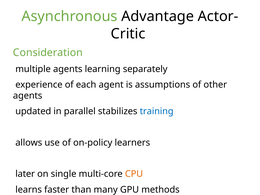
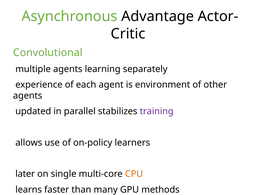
Consideration: Consideration -> Convolutional (48, 53)
assumptions: assumptions -> environment (163, 85)
training colour: blue -> purple (157, 111)
